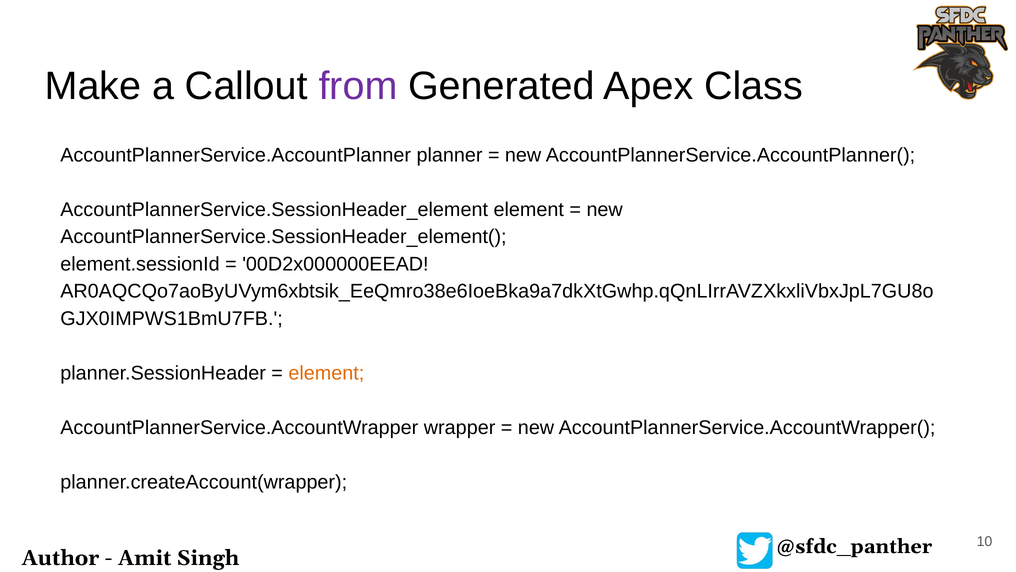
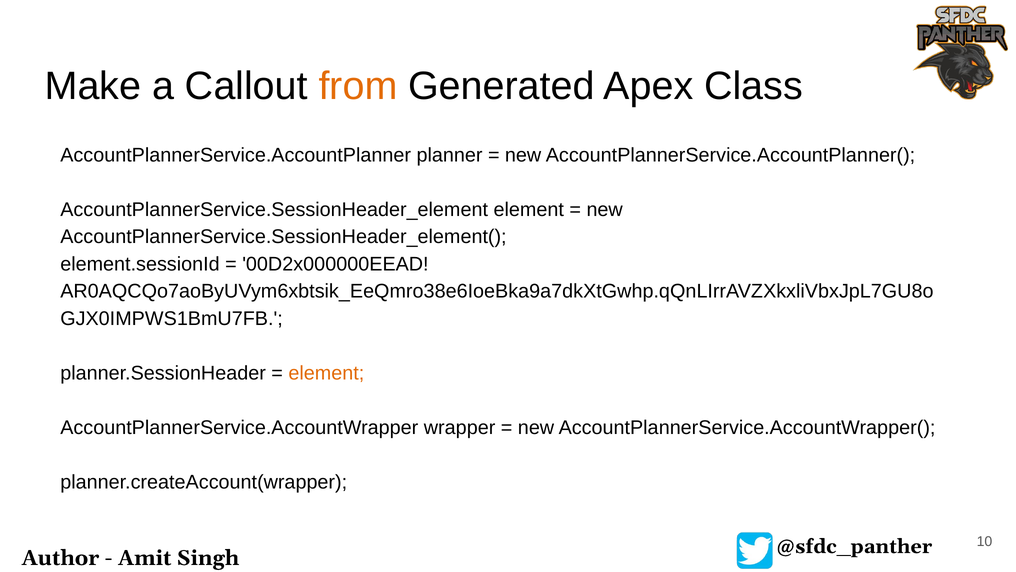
from colour: purple -> orange (358, 86)
